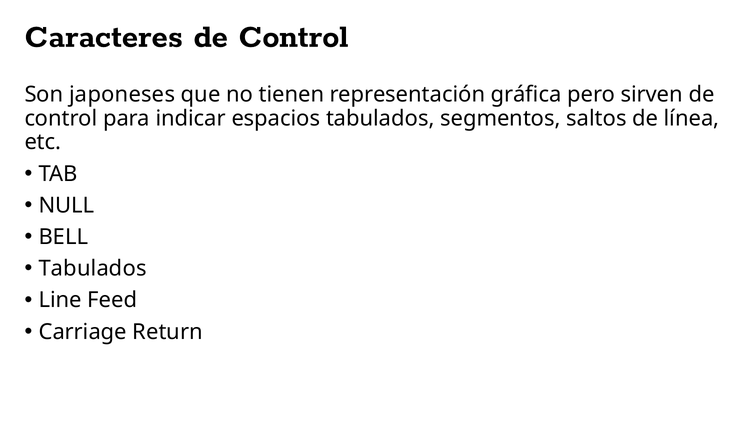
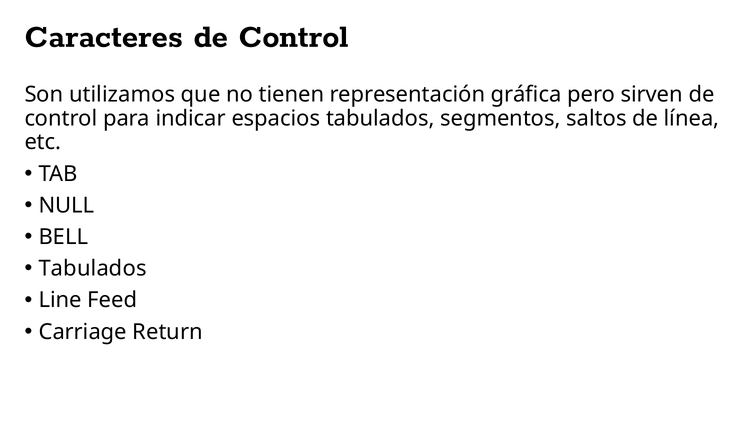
japoneses: japoneses -> utilizamos (122, 95)
